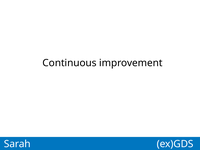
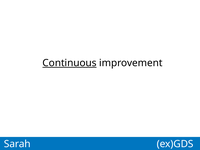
Continuous underline: none -> present (70, 63)
